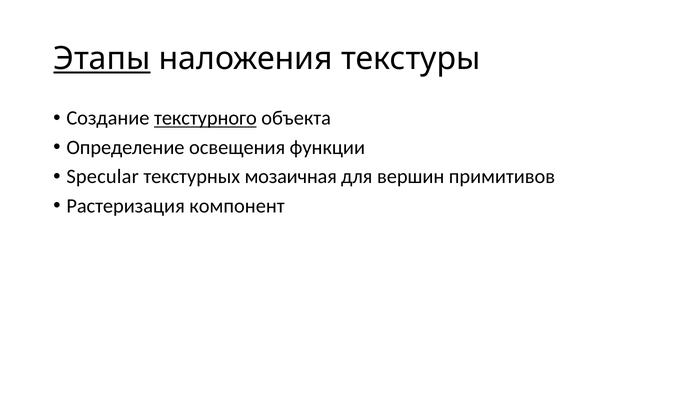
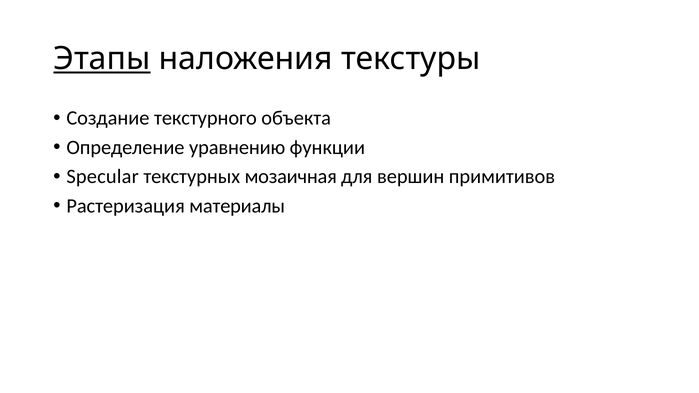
текстурного underline: present -> none (205, 118)
освещения: освещения -> уравнению (237, 147)
компонент: компонент -> материалы (237, 206)
